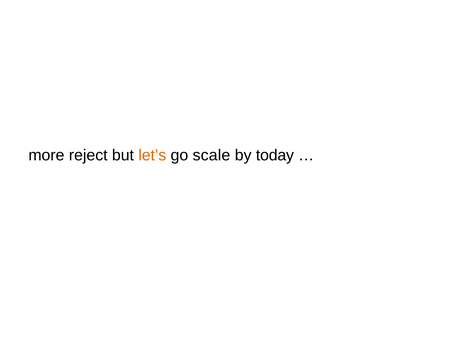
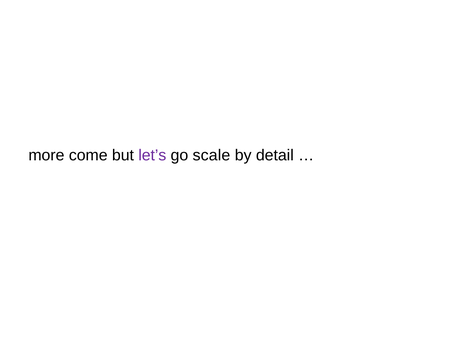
reject: reject -> come (88, 155)
let’s colour: orange -> purple (152, 155)
today: today -> detail (275, 155)
